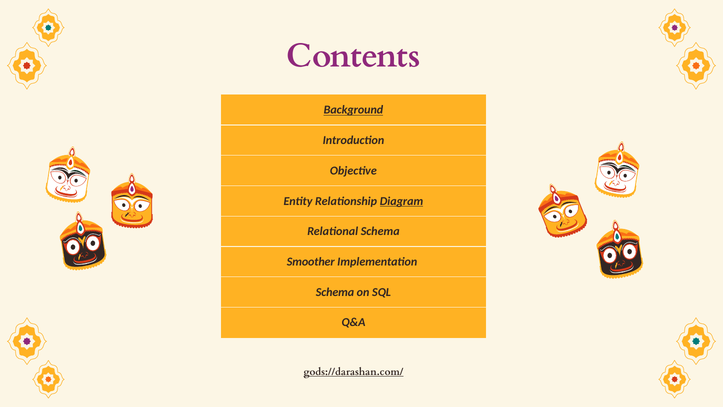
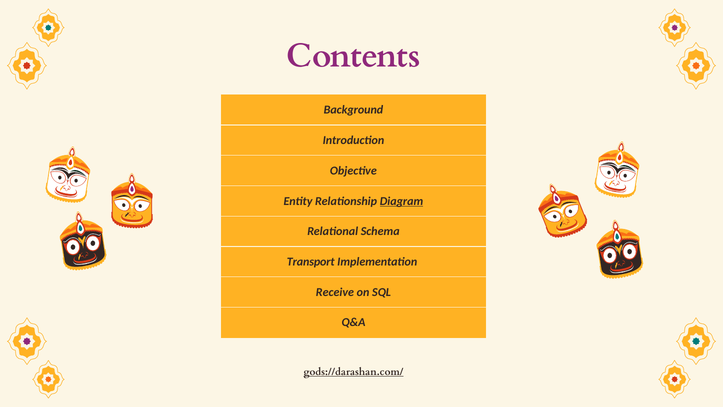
Background underline: present -> none (353, 110)
Smoother: Smoother -> Transport (311, 262)
Schema: Schema -> Receive (335, 292)
